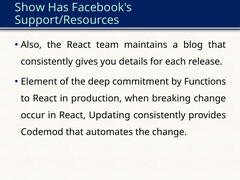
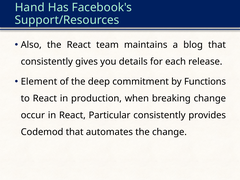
Show: Show -> Hand (30, 7)
Updating: Updating -> Particular (110, 115)
